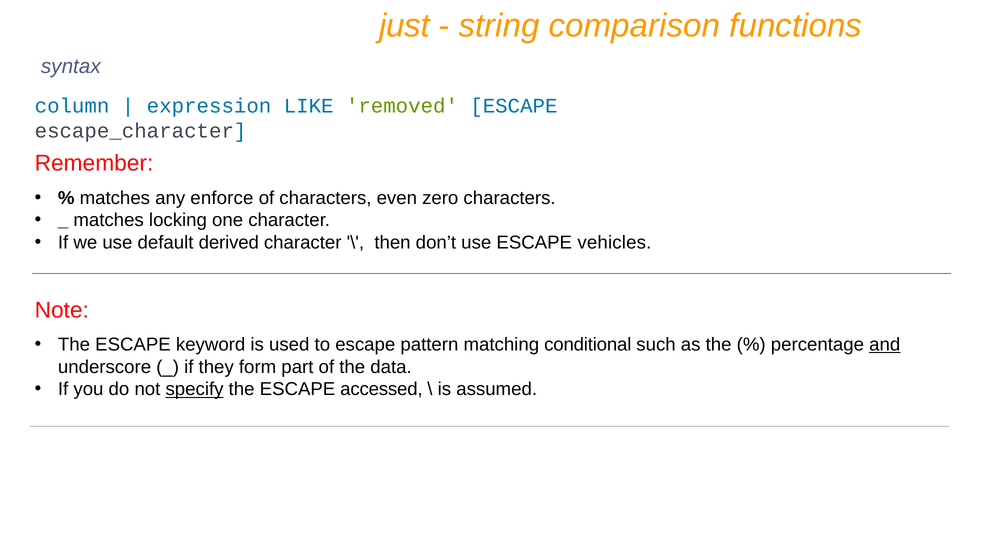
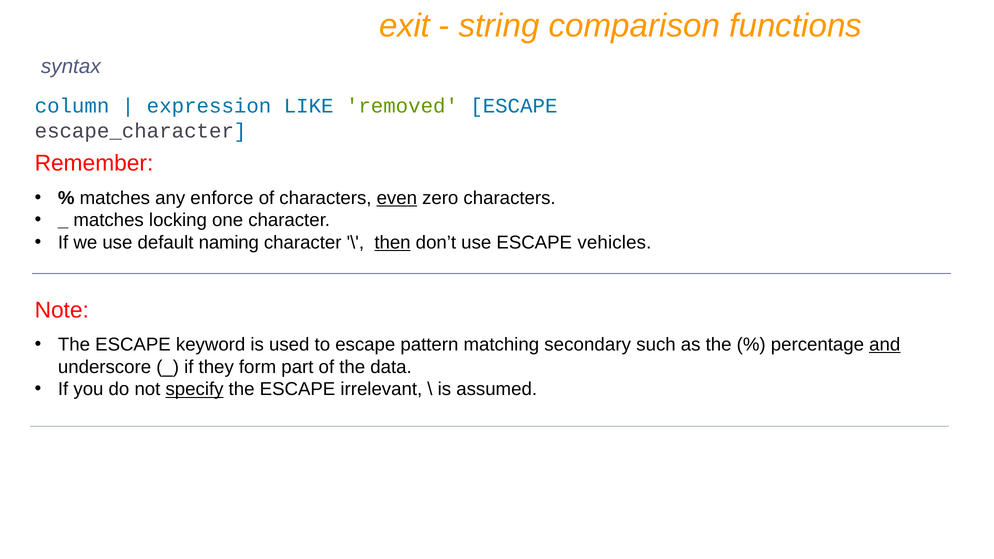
just: just -> exit (404, 26)
even underline: none -> present (397, 198)
derived: derived -> naming (229, 243)
then underline: none -> present (393, 243)
conditional: conditional -> secondary (588, 345)
accessed: accessed -> irrelevant (381, 389)
